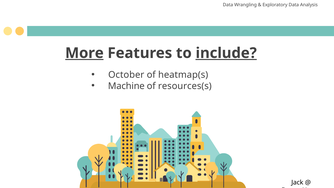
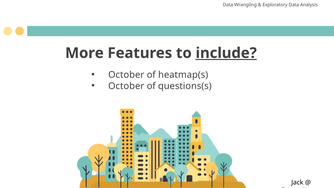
More underline: present -> none (84, 53)
Machine: Machine -> October (126, 86)
resources(s: resources(s -> questions(s (185, 86)
